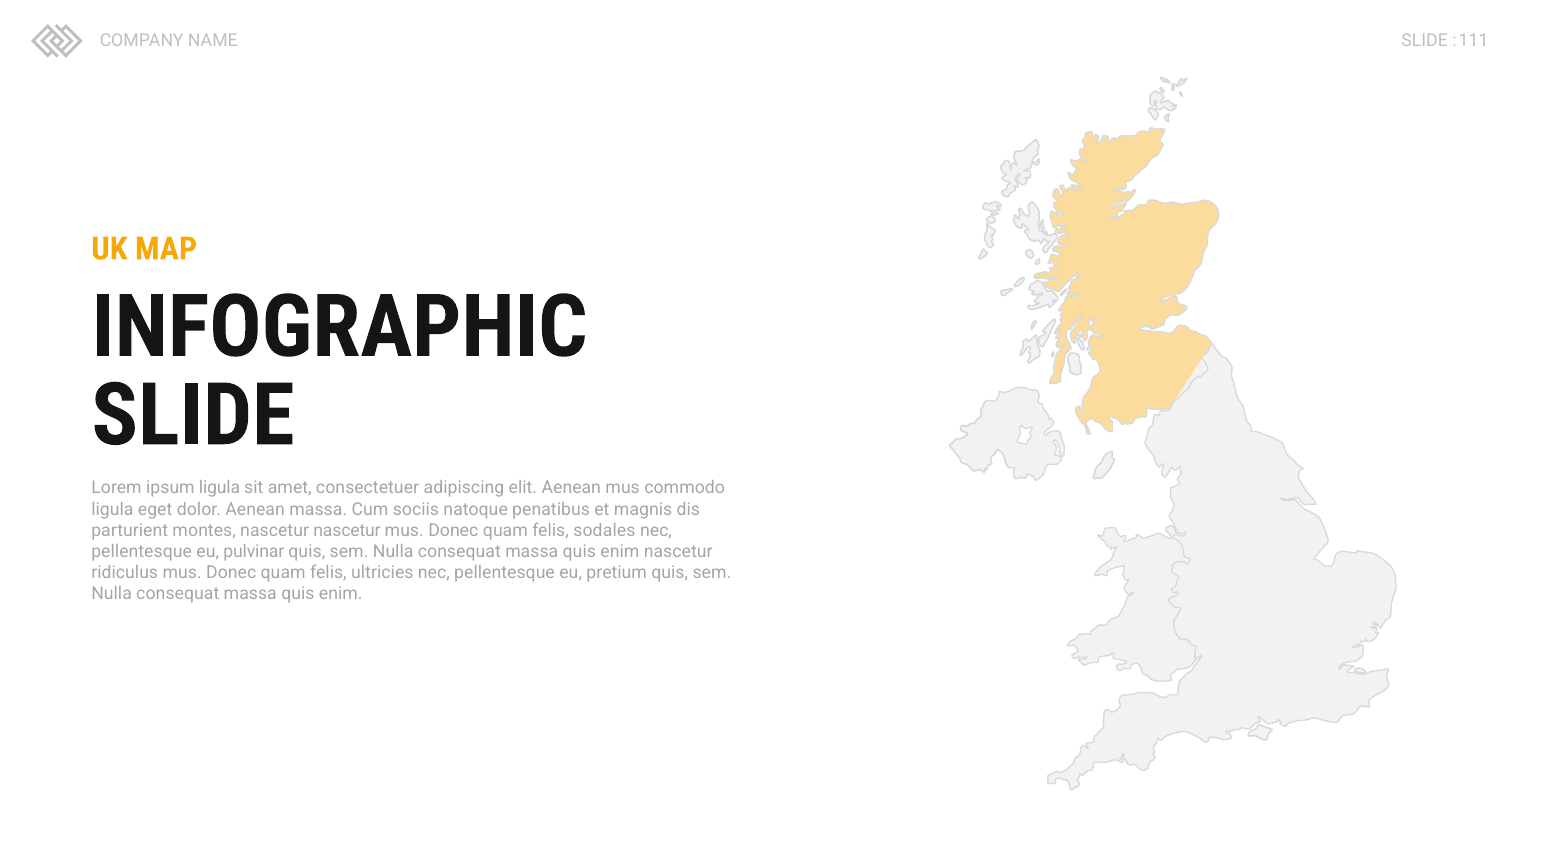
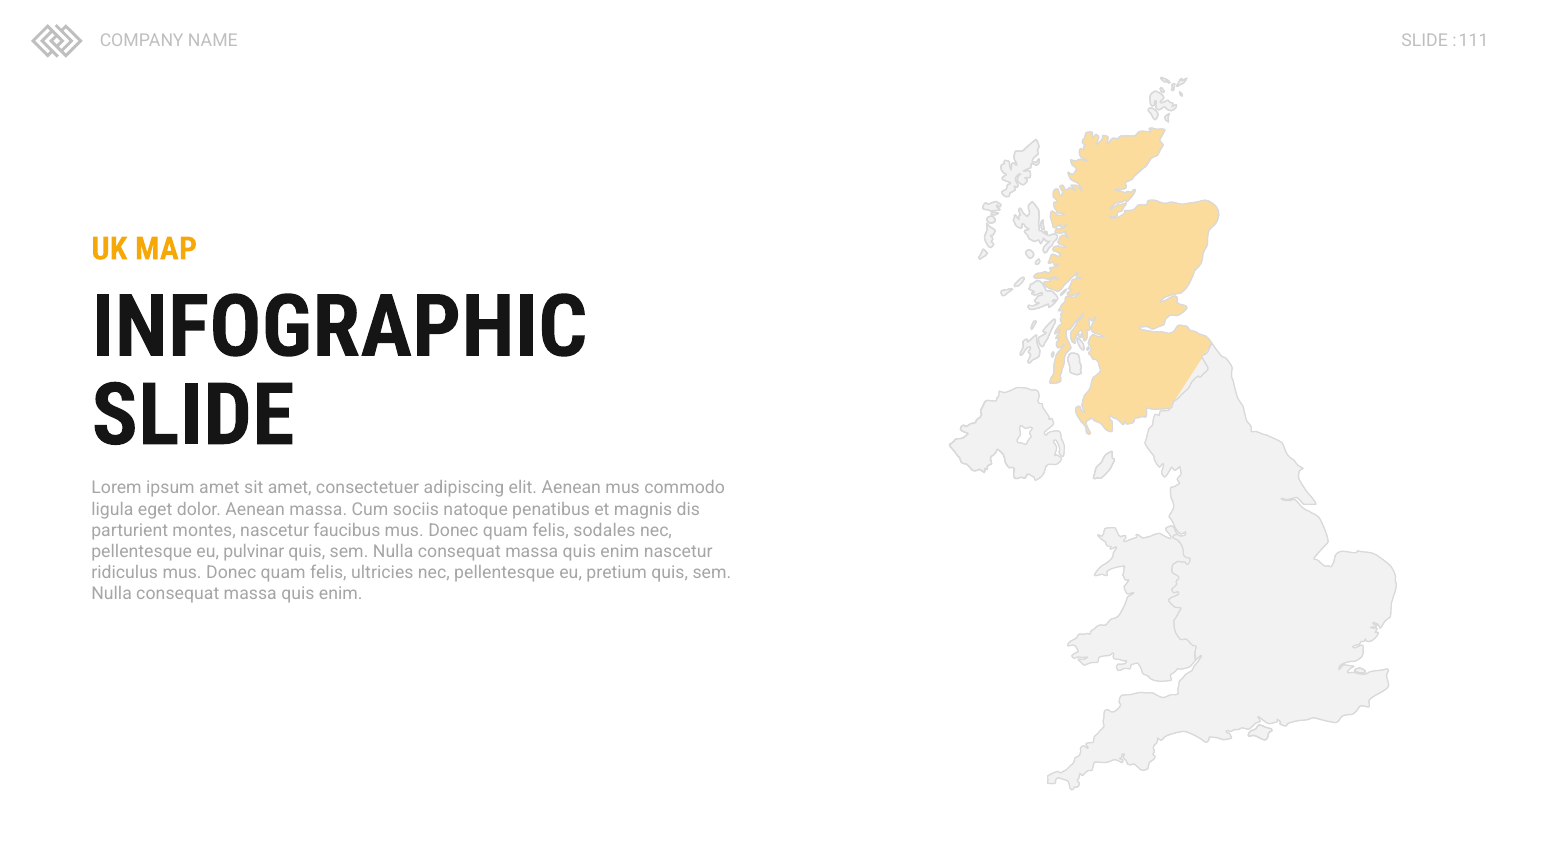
ipsum ligula: ligula -> amet (219, 488)
nascetur nascetur: nascetur -> faucibus (347, 530)
